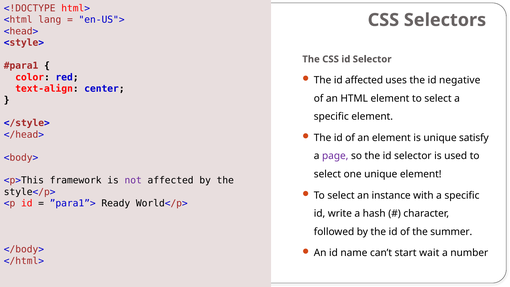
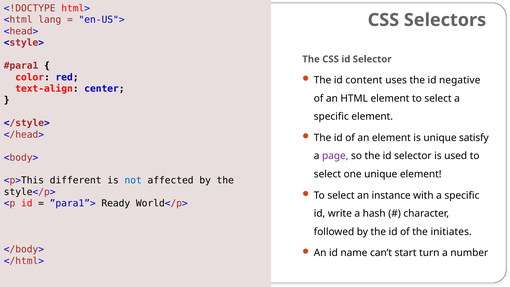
id affected: affected -> content (364, 80)
framework: framework -> different (76, 180)
not colour: purple -> blue (133, 180)
summer: summer -> initiates (451, 232)
wait: wait -> turn (429, 253)
